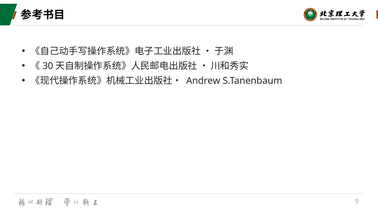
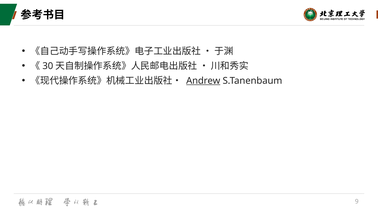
Andrew underline: none -> present (203, 81)
